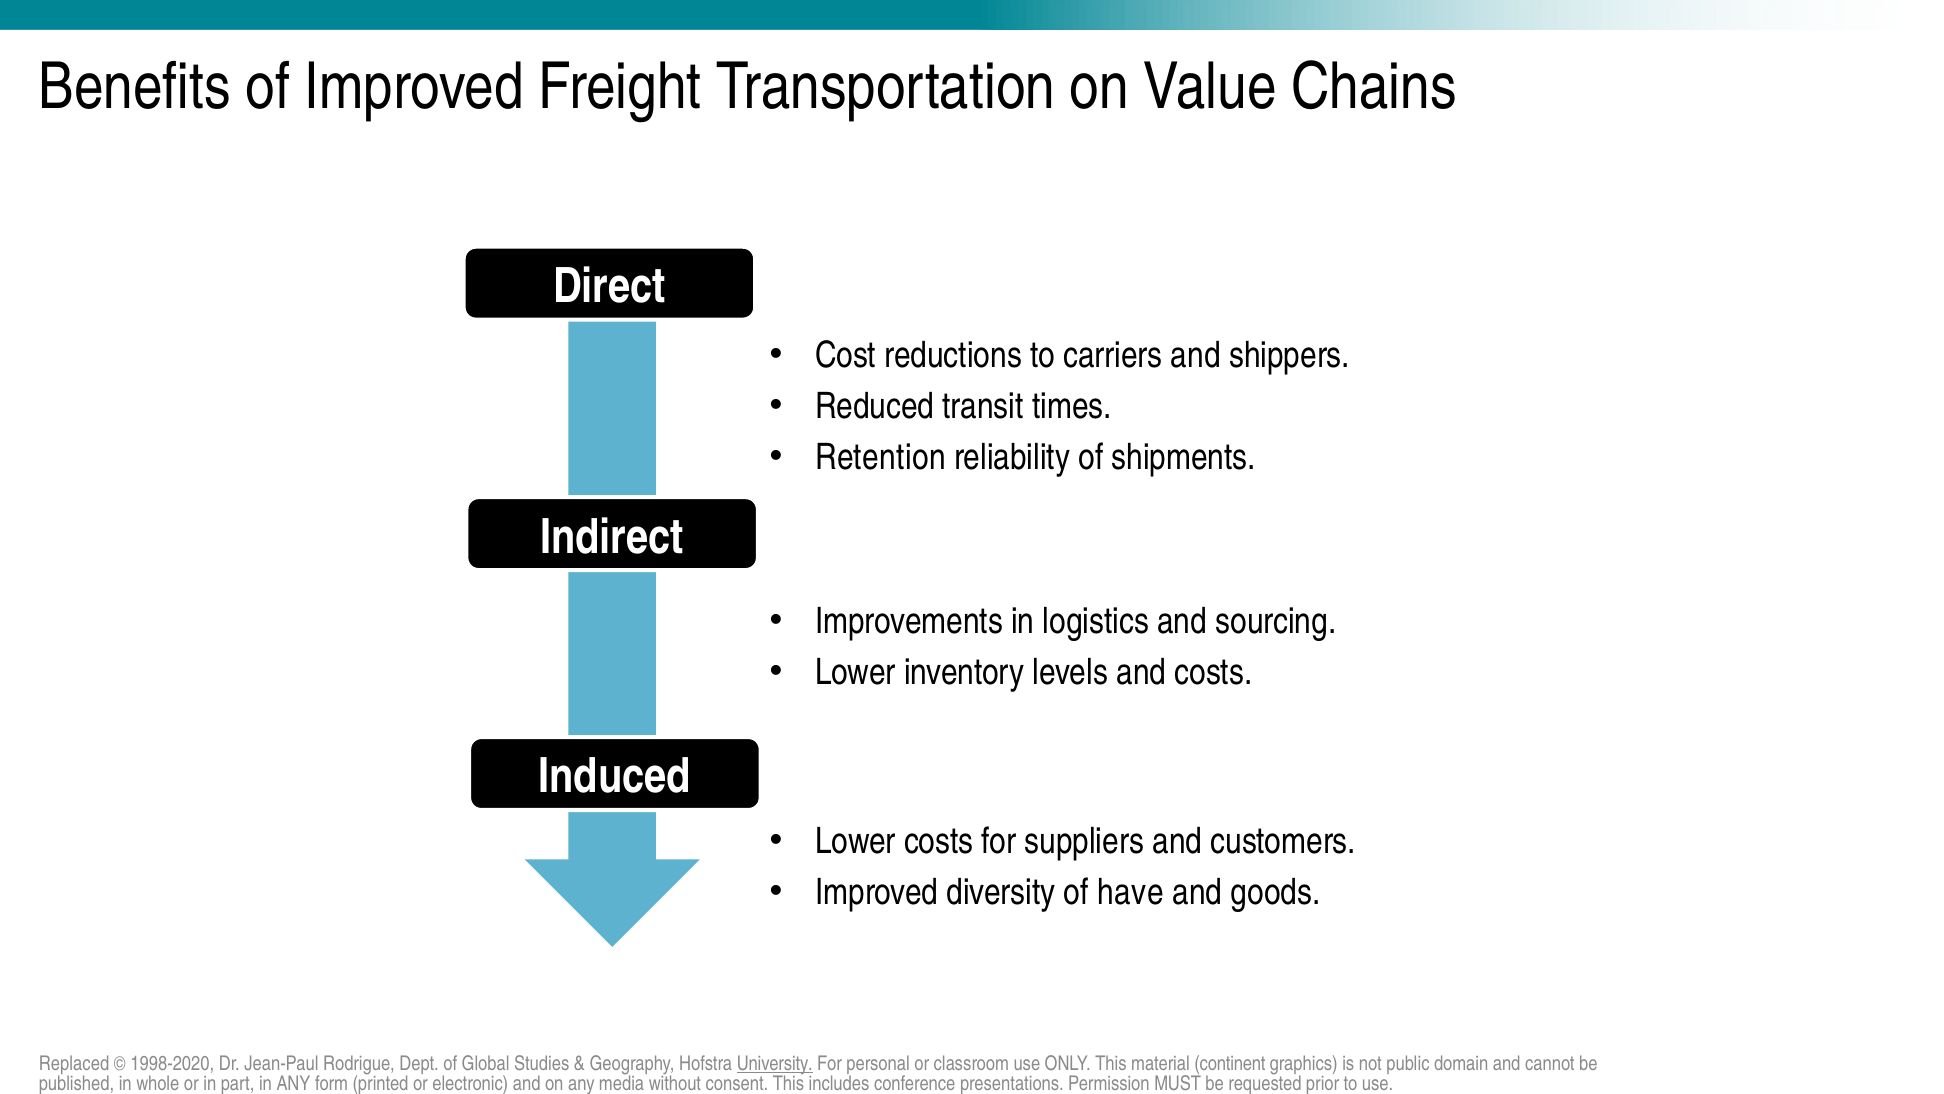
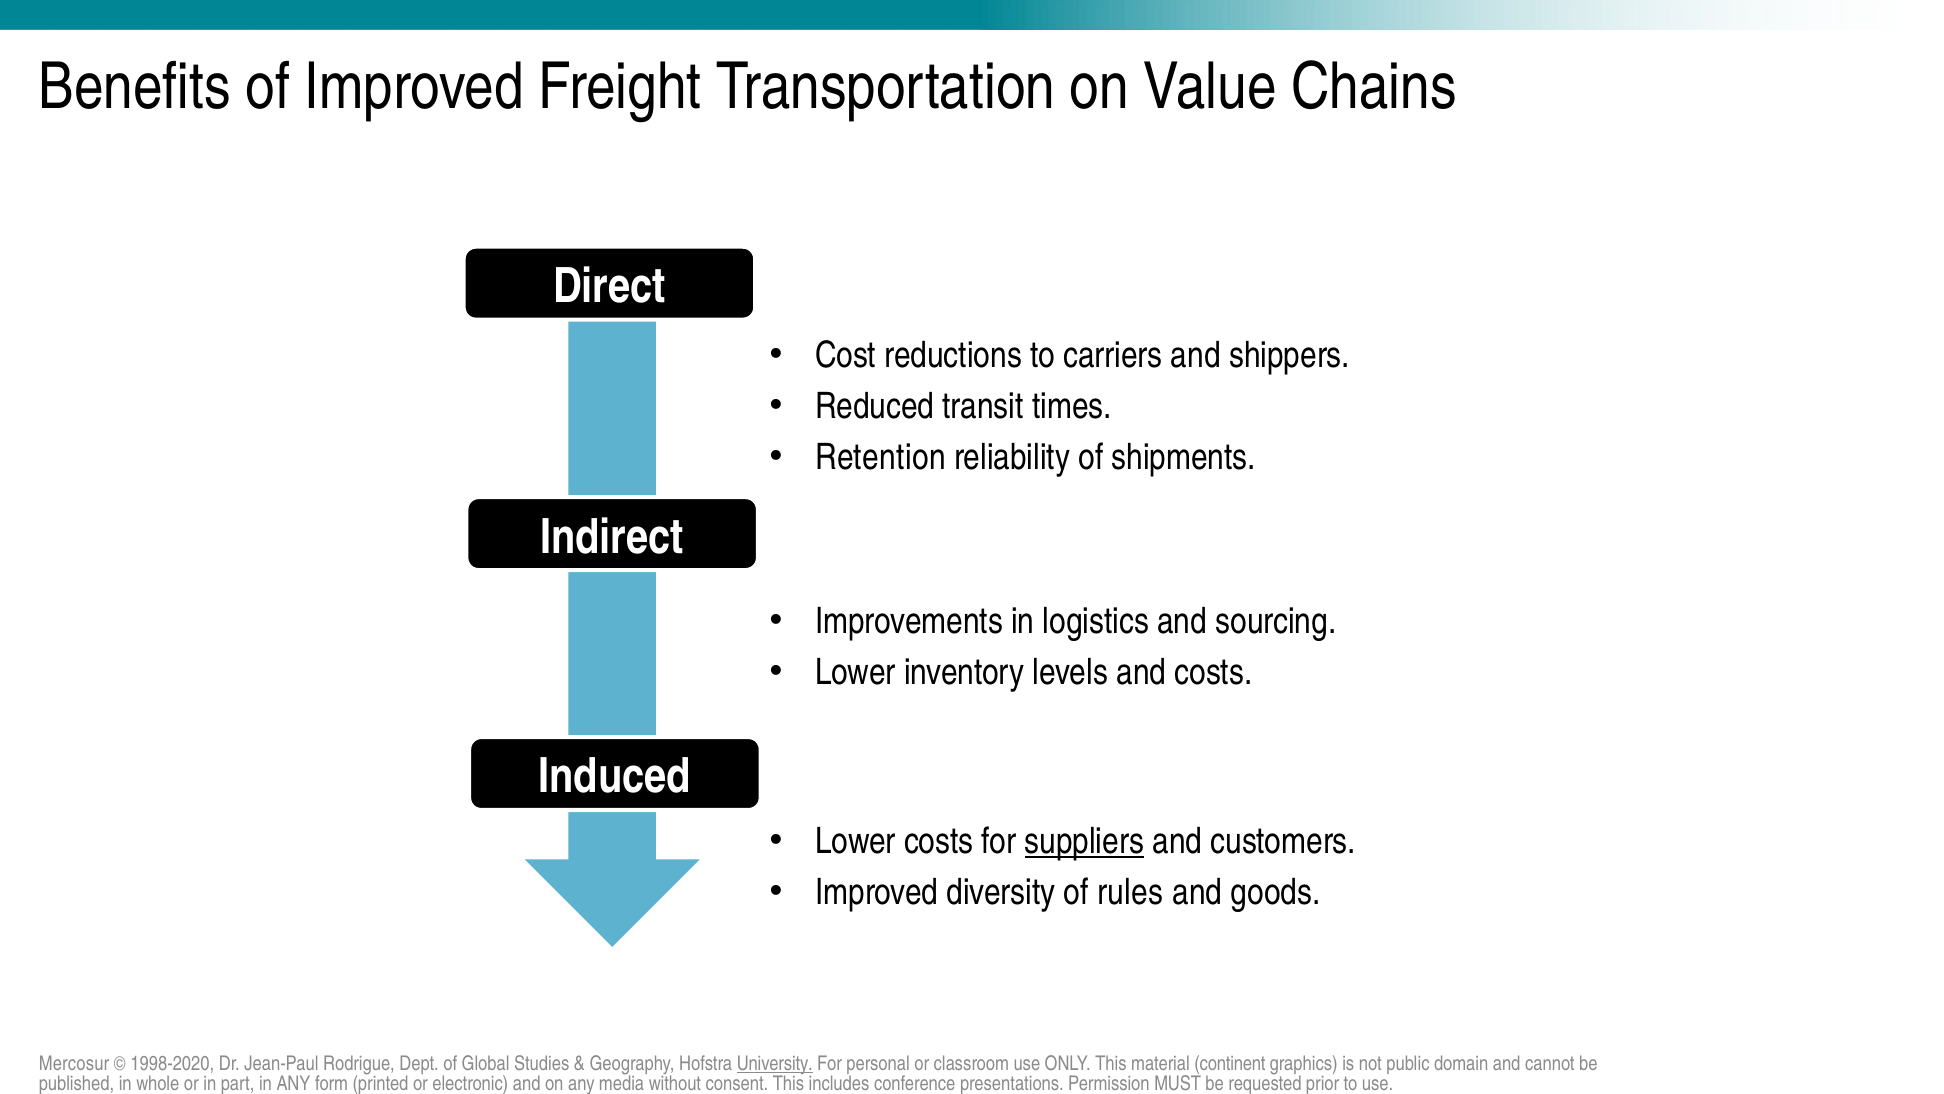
suppliers underline: none -> present (1084, 841)
have: have -> rules (1131, 892)
Replaced: Replaced -> Mercosur (74, 1063)
